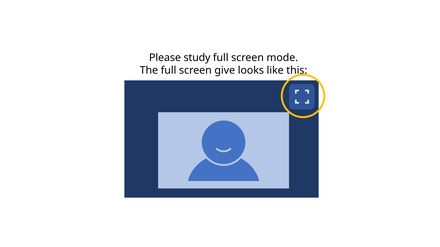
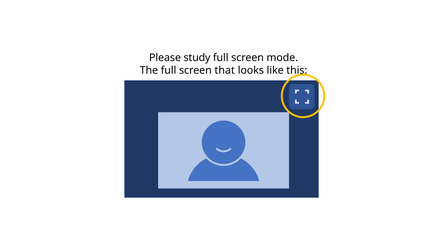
give: give -> that (225, 70)
